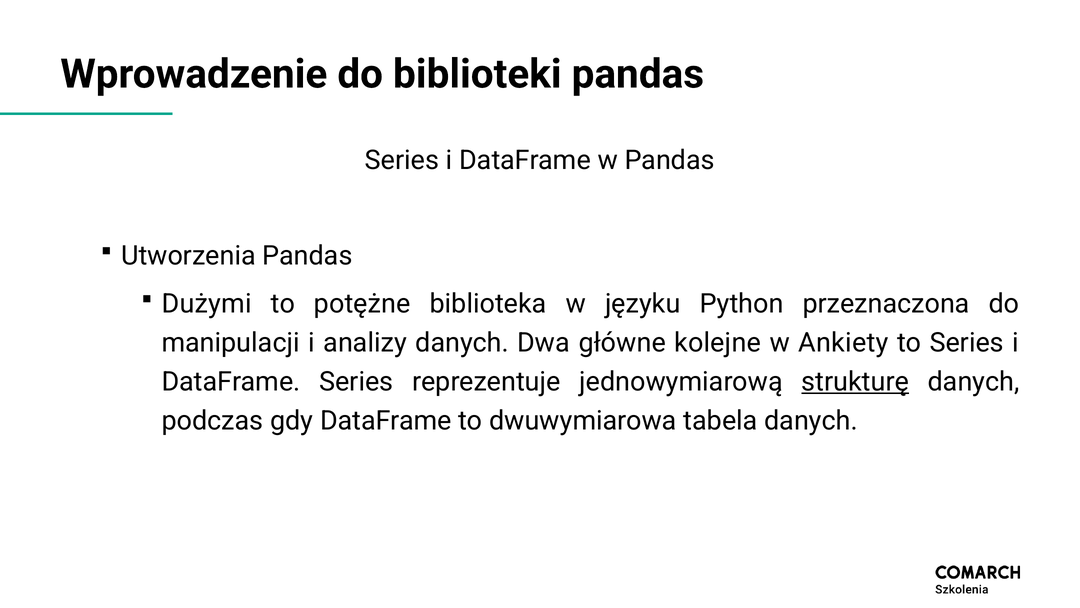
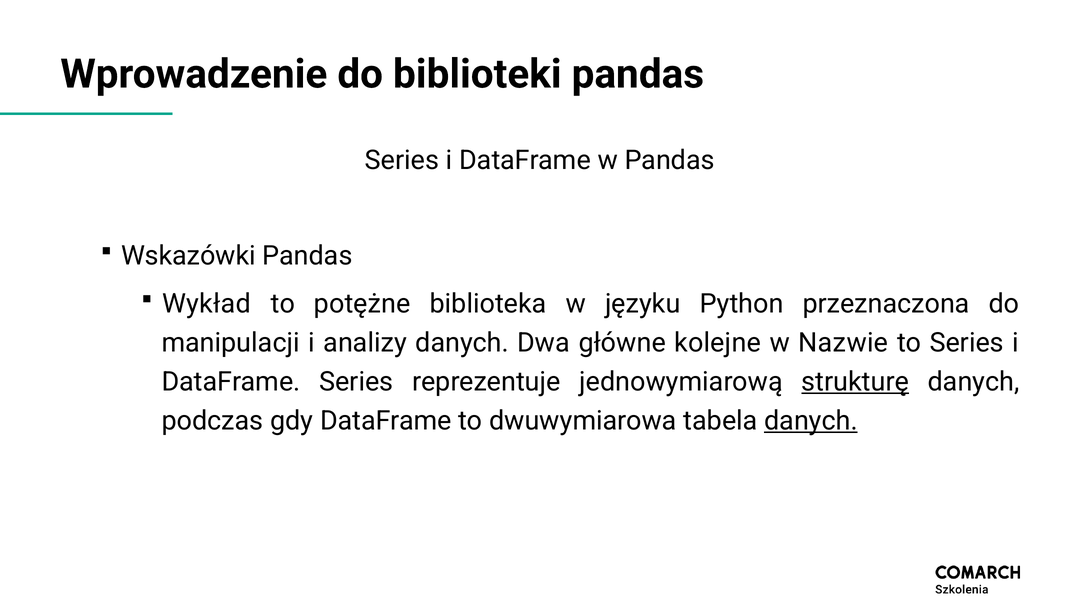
Utworzenia: Utworzenia -> Wskazówki (188, 256)
Dużymi: Dużymi -> Wykład (207, 304)
Ankiety: Ankiety -> Nazwie (843, 343)
danych underline: none -> present (811, 420)
